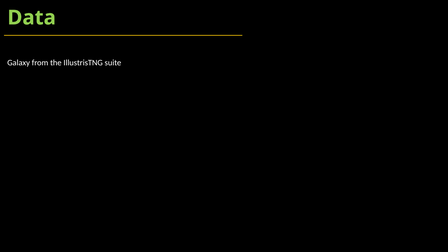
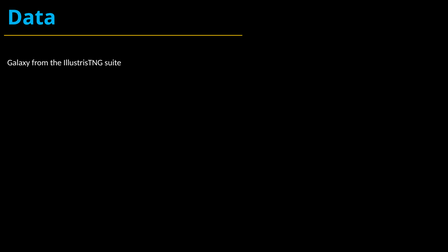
Data colour: light green -> light blue (32, 18)
